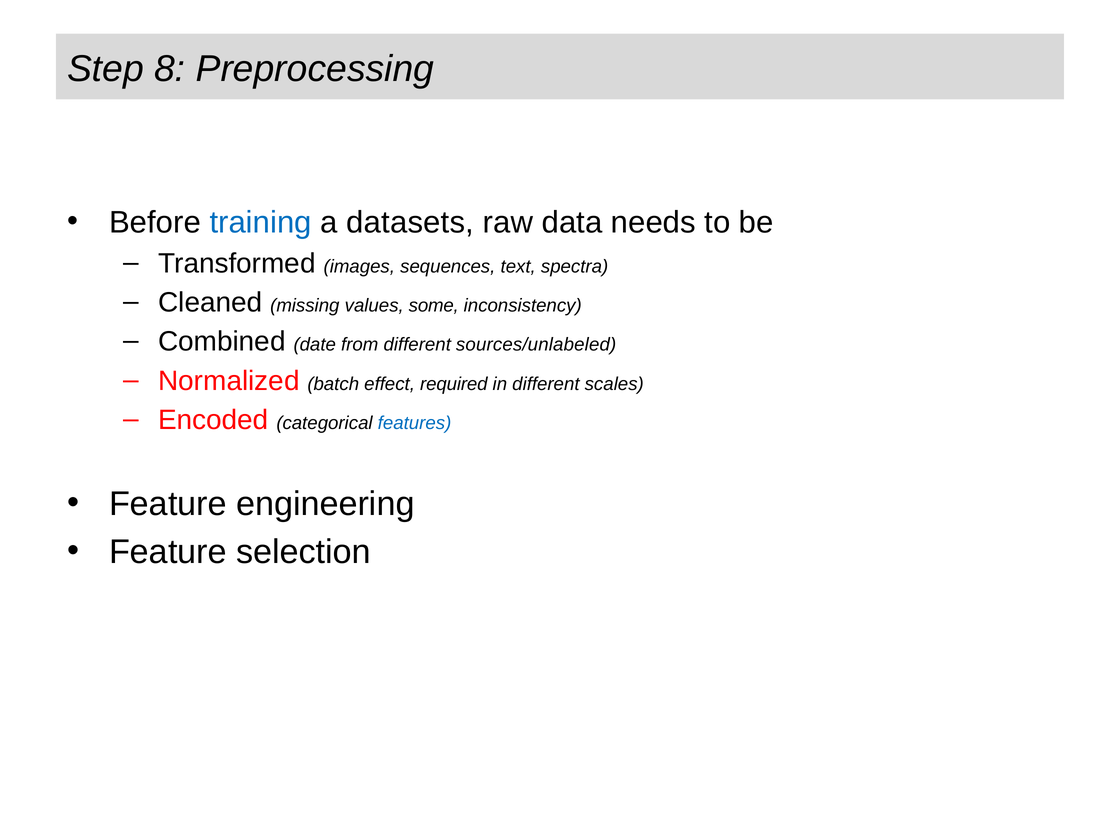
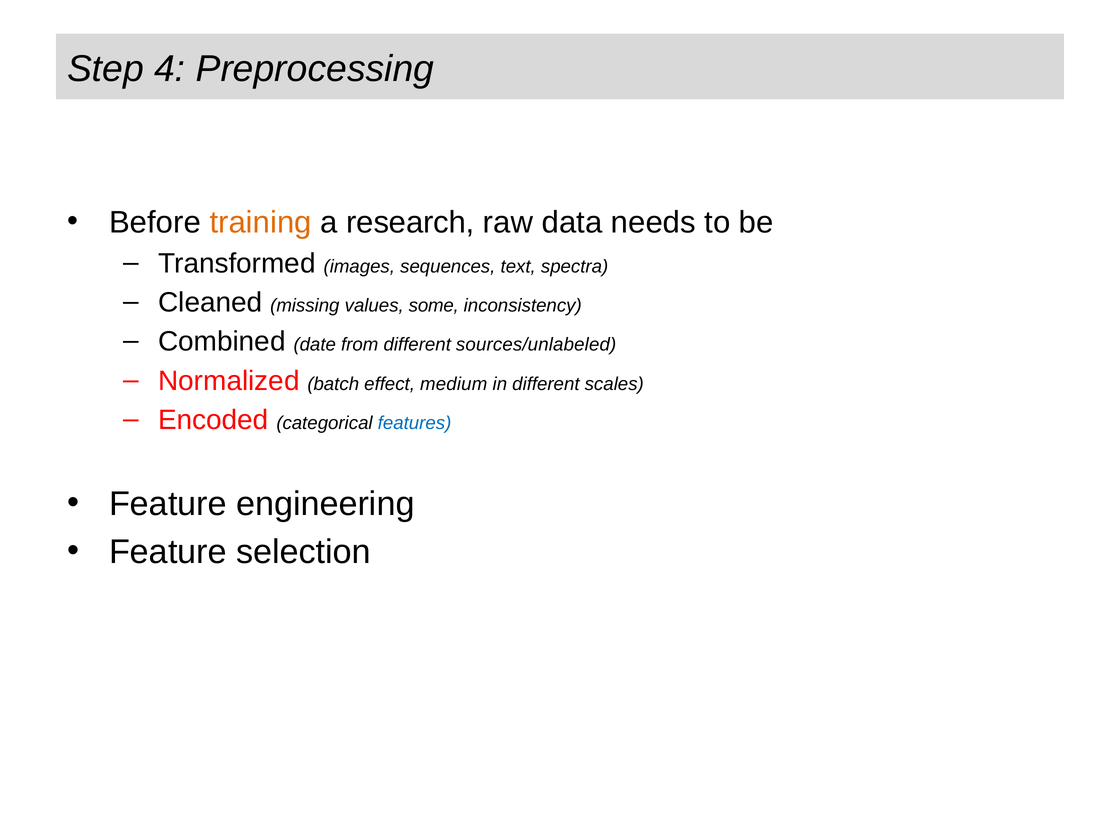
8: 8 -> 4 (170, 69)
training colour: blue -> orange (261, 222)
datasets: datasets -> research (410, 222)
required: required -> medium (454, 384)
